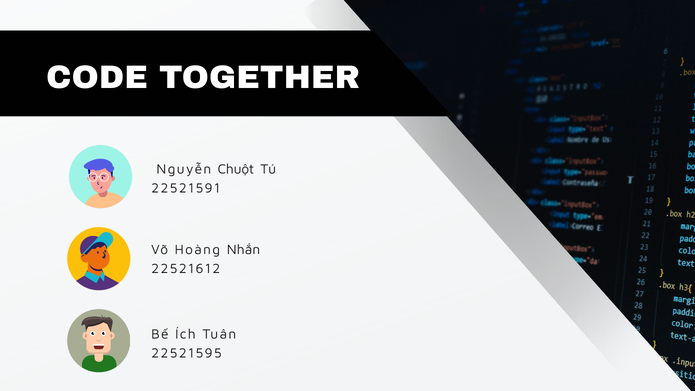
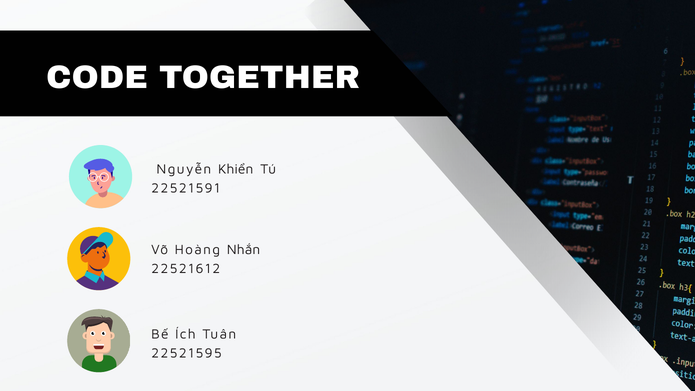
Chuột: Chuột -> Khiển (236, 169)
